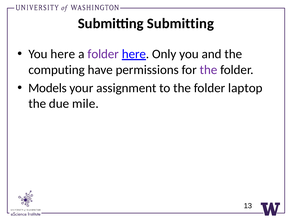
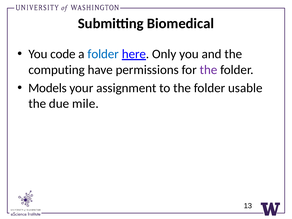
Submitting Submitting: Submitting -> Biomedical (180, 23)
You here: here -> code (63, 54)
folder colour: purple -> blue (103, 54)
laptop: laptop -> usable (245, 88)
